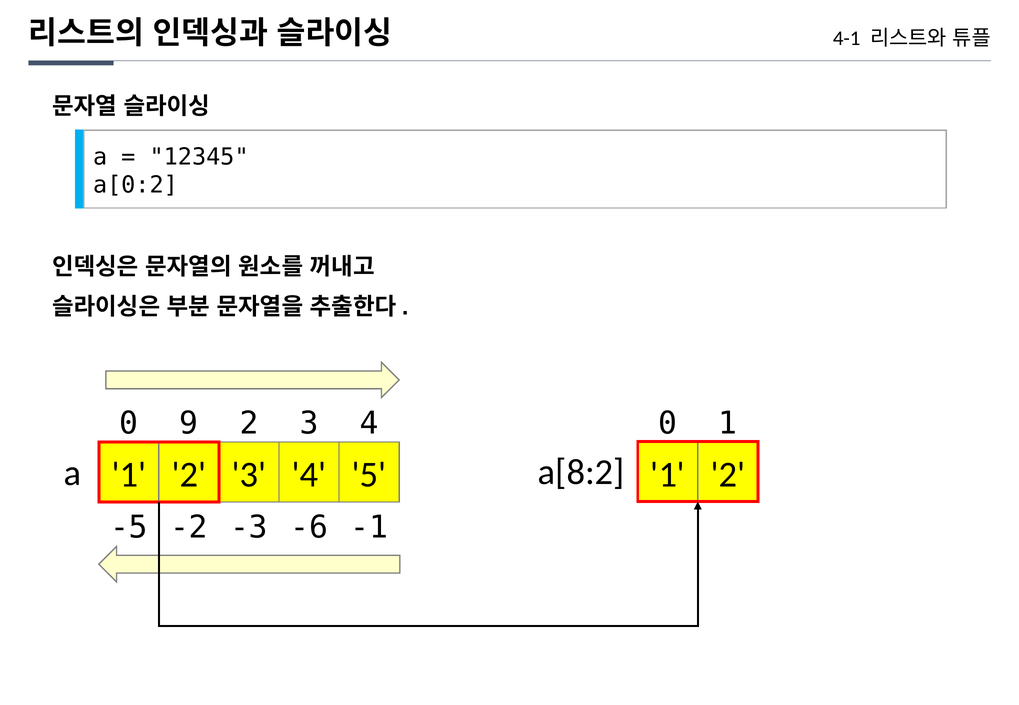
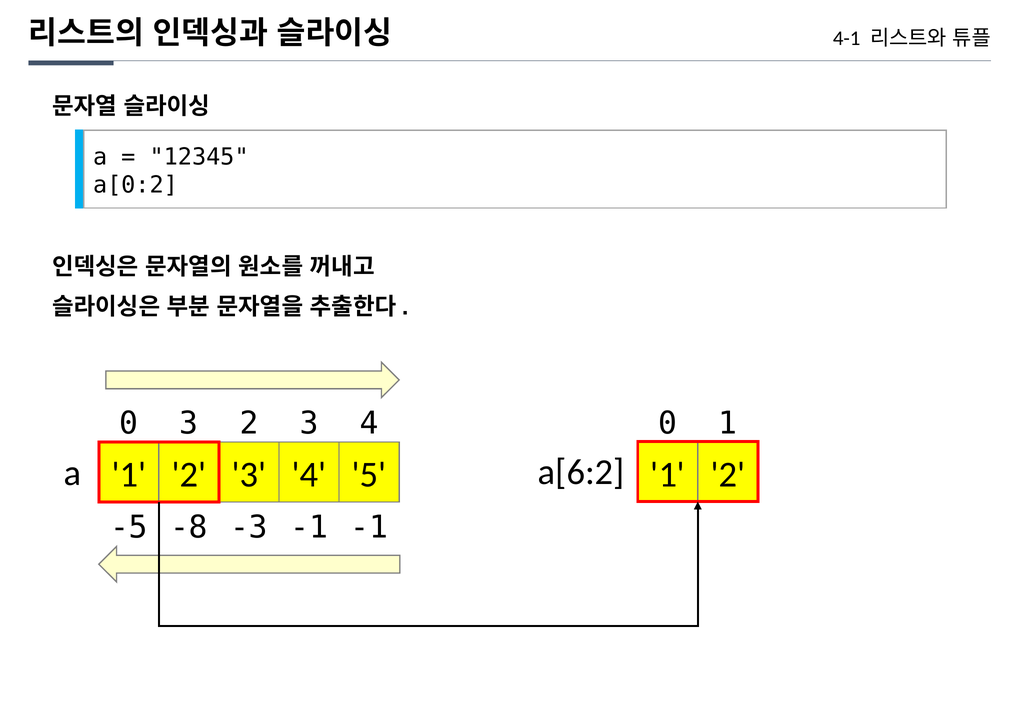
0 9: 9 -> 3 (189, 423)
a[8:2: a[8:2 -> a[6:2 (581, 472)
-2: -2 -> -8 (189, 528)
-3 -6: -6 -> -1 (309, 528)
